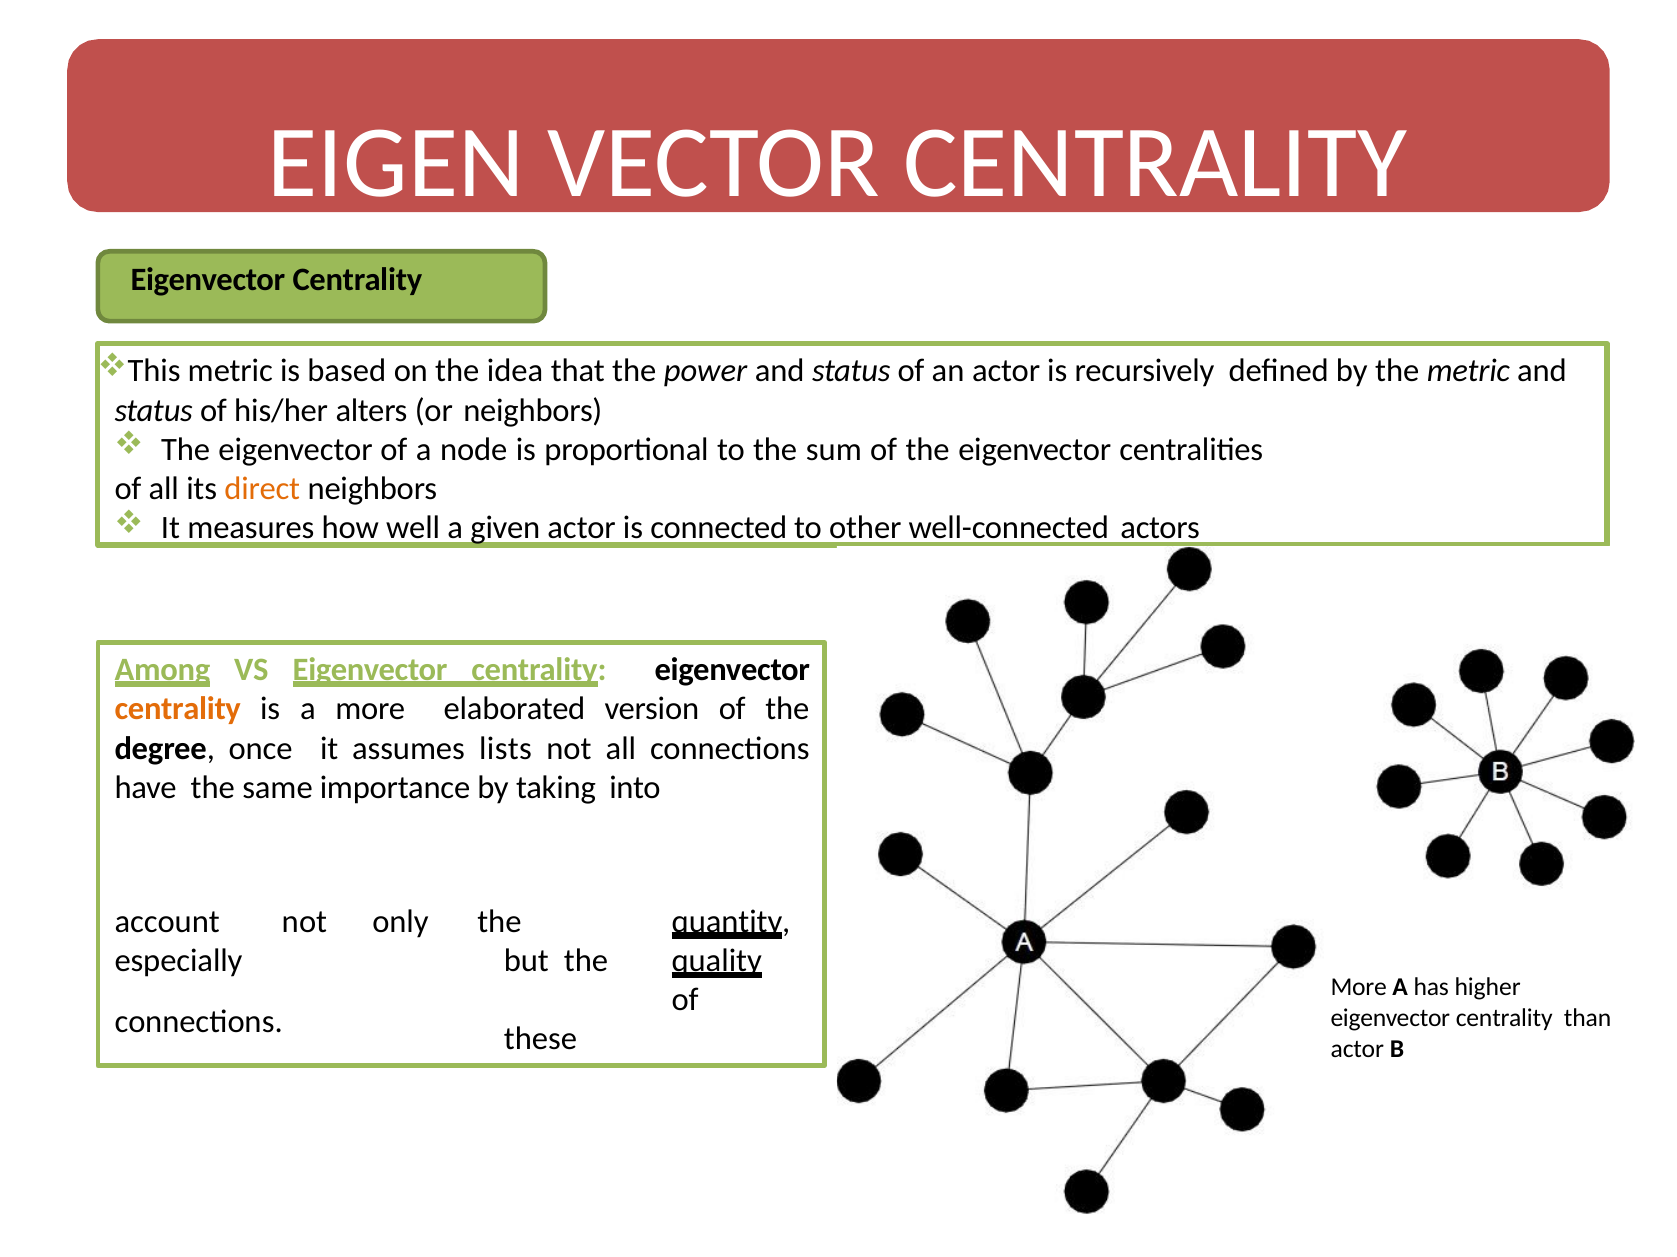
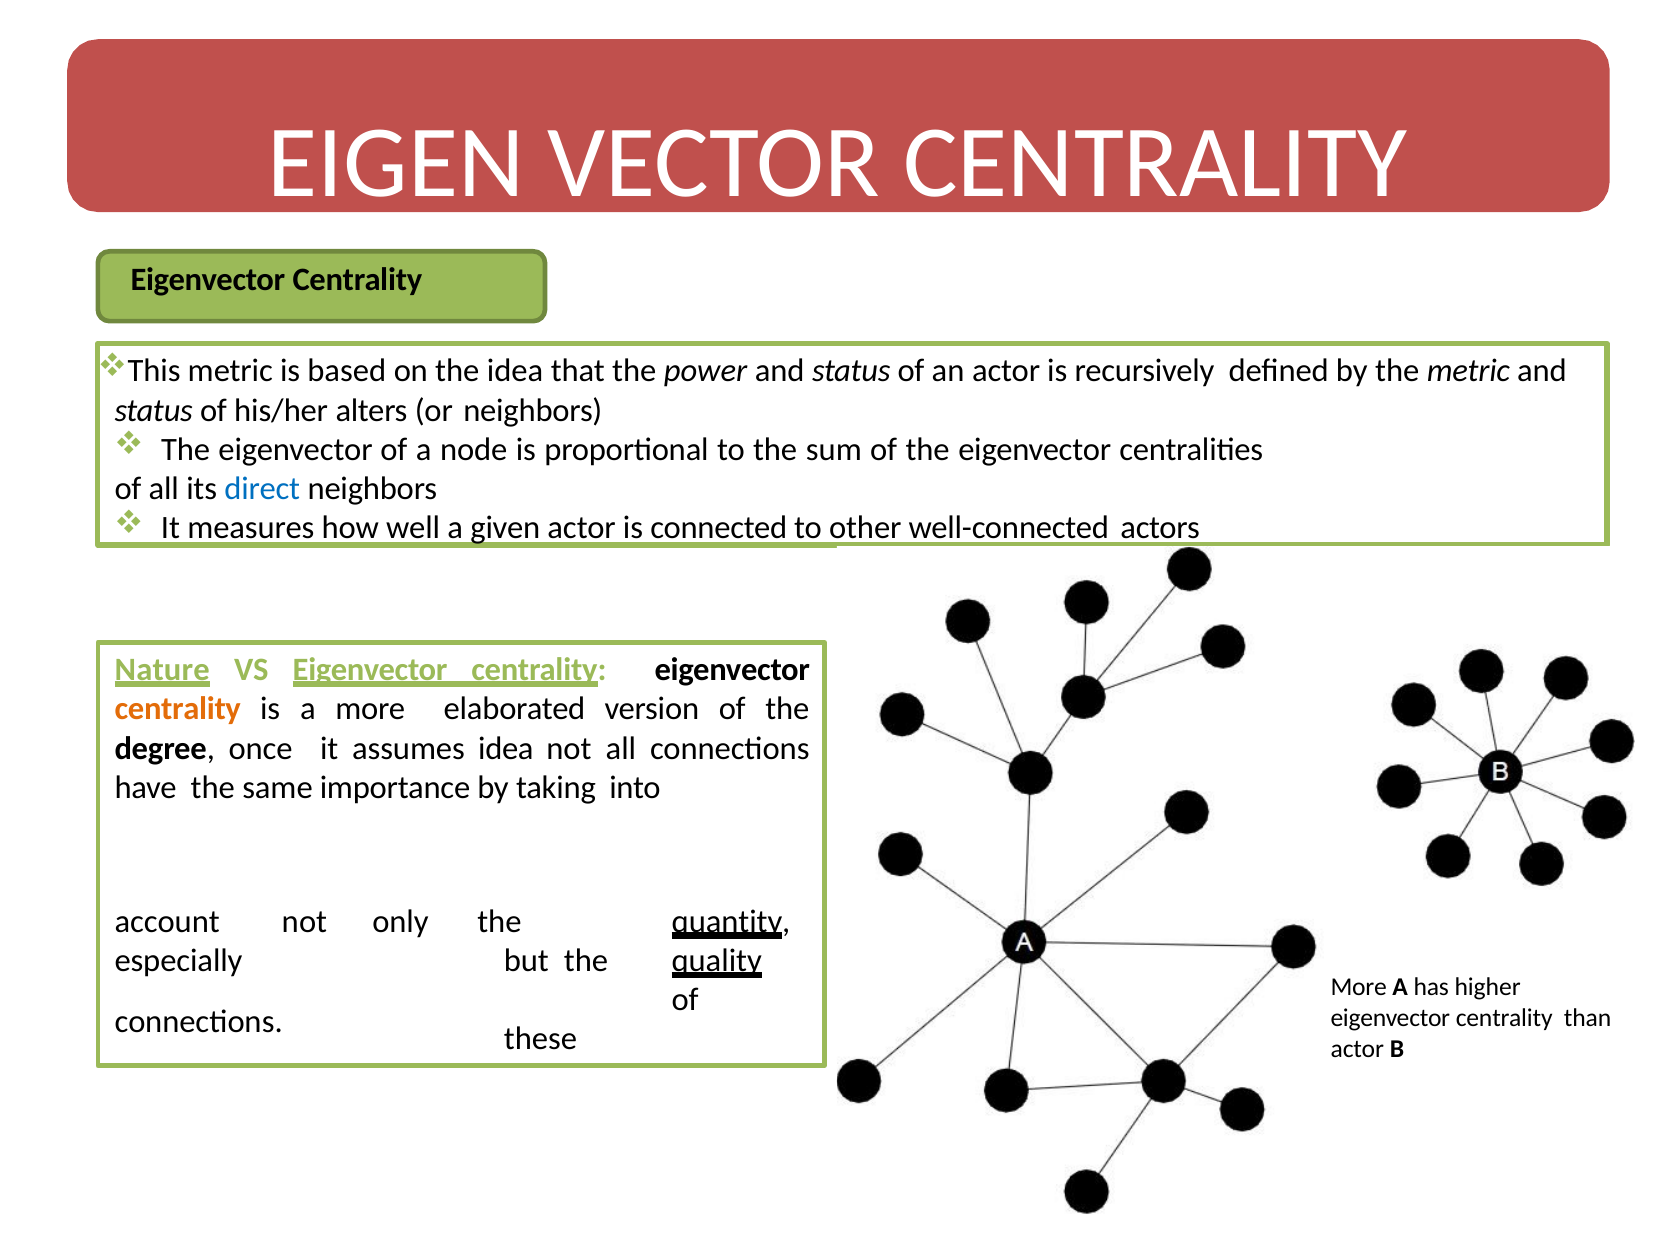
direct colour: orange -> blue (262, 489)
Among: Among -> Nature (162, 670)
assumes lists: lists -> idea (506, 749)
